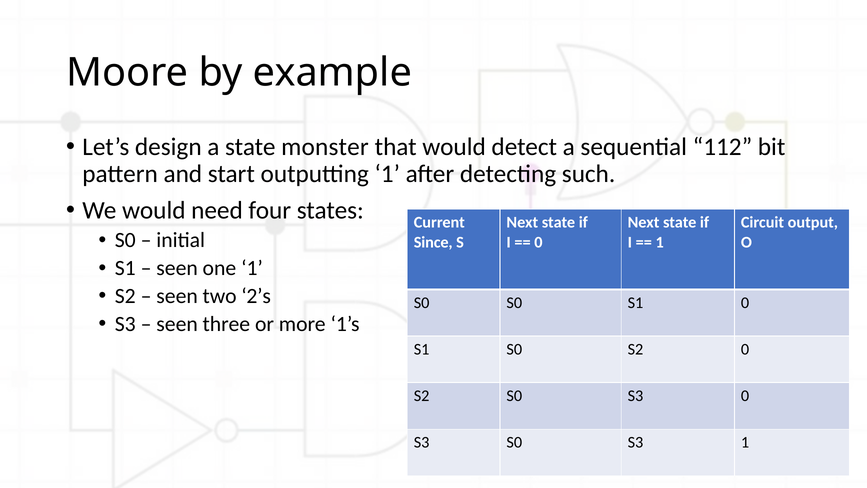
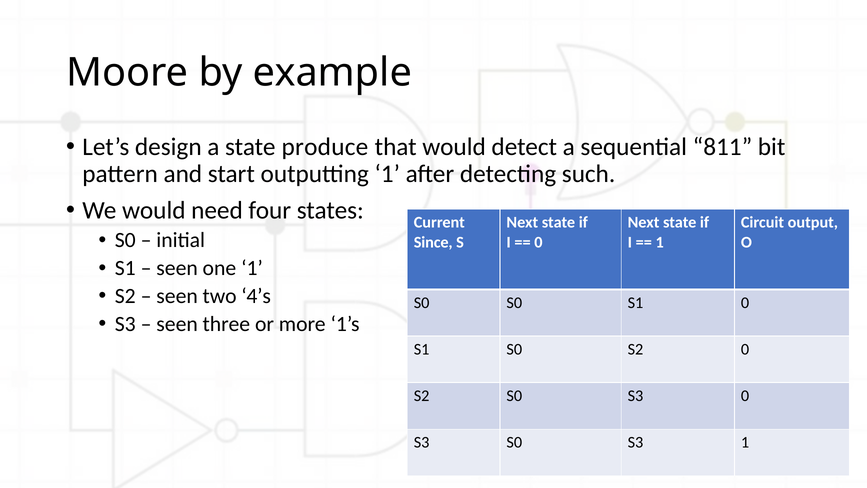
monster: monster -> produce (325, 147)
112: 112 -> 811 (722, 147)
2’s: 2’s -> 4’s (256, 296)
